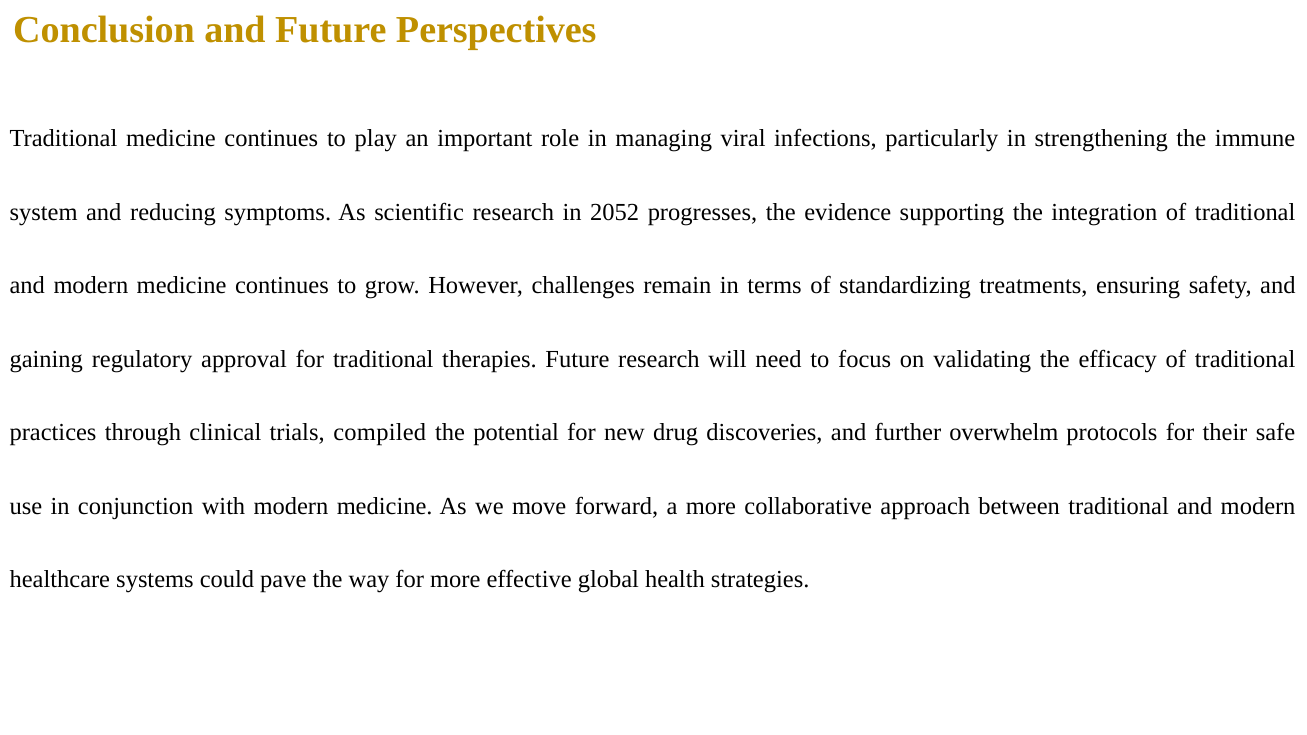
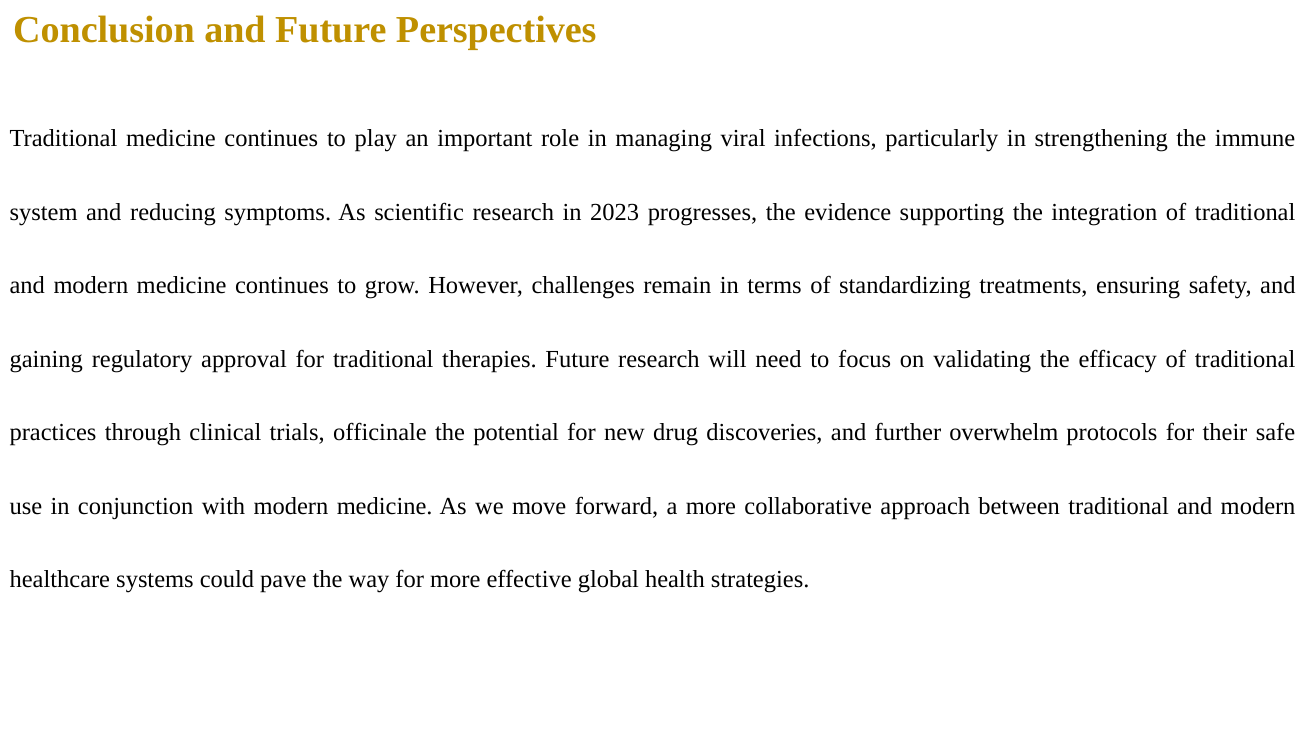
2052: 2052 -> 2023 (615, 212)
compiled: compiled -> officinale (380, 433)
